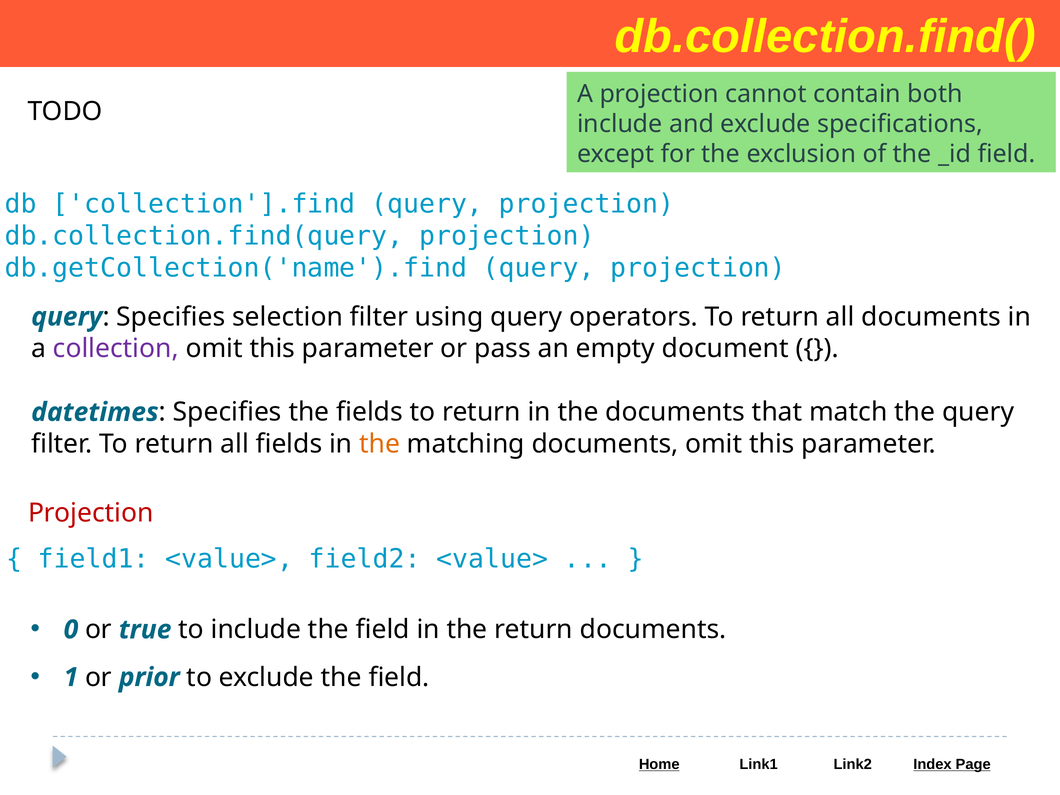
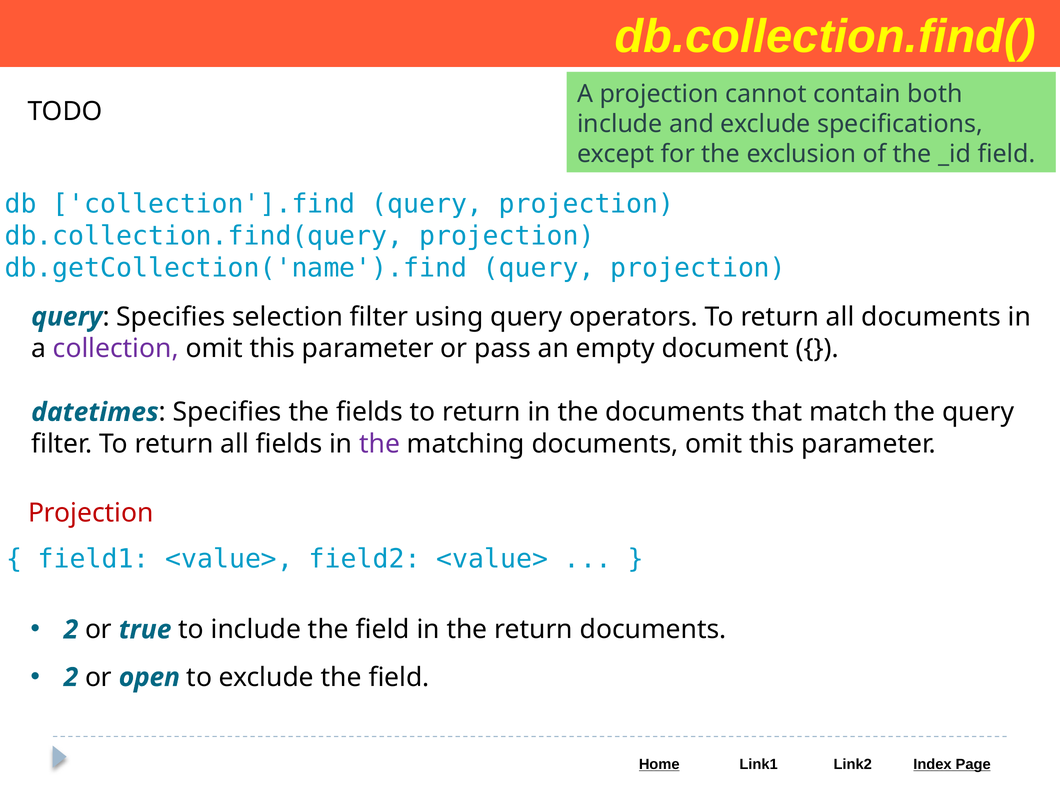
the colour: orange -> purple (380, 444)
0: 0 -> 2 (71, 630)
1: 1 -> 2 (71, 677)
prior: prior -> open (149, 677)
